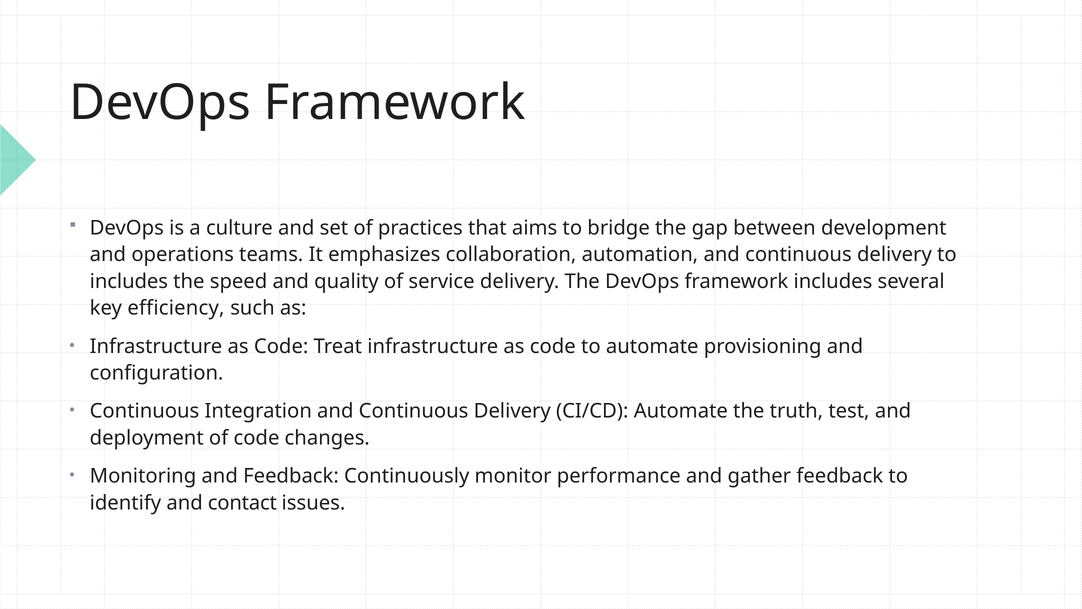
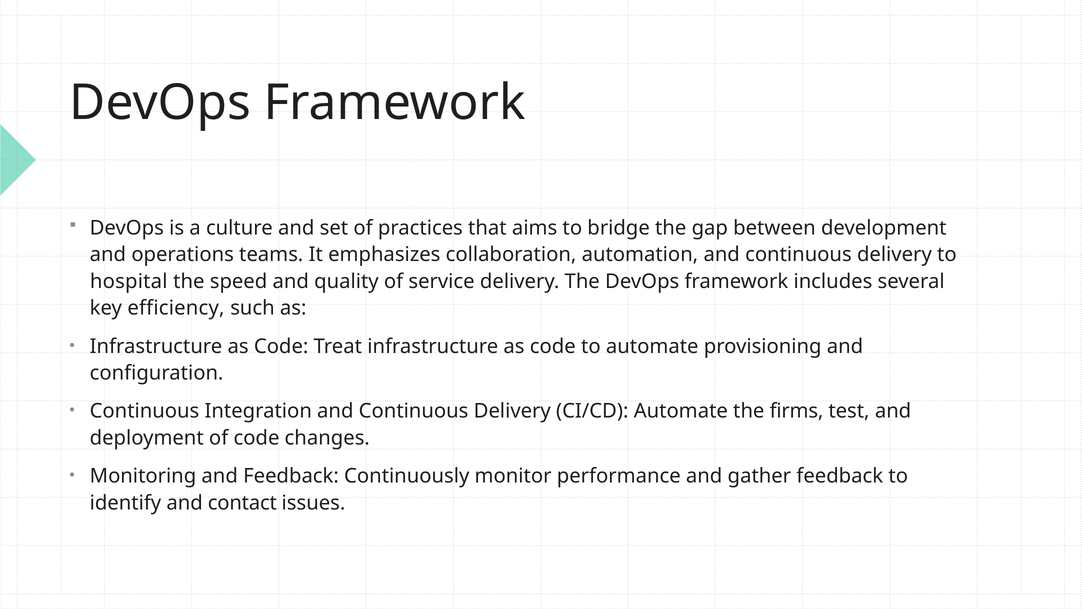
includes: includes -> hospital (129, 281)
truth: truth -> firms (796, 411)
